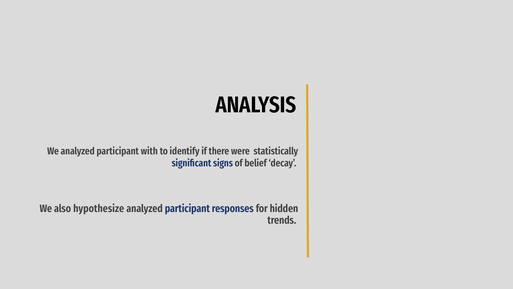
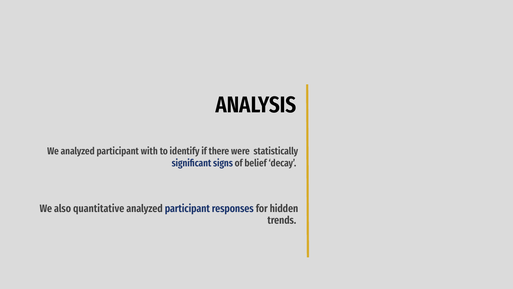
hypothesize: hypothesize -> quantitative (99, 208)
